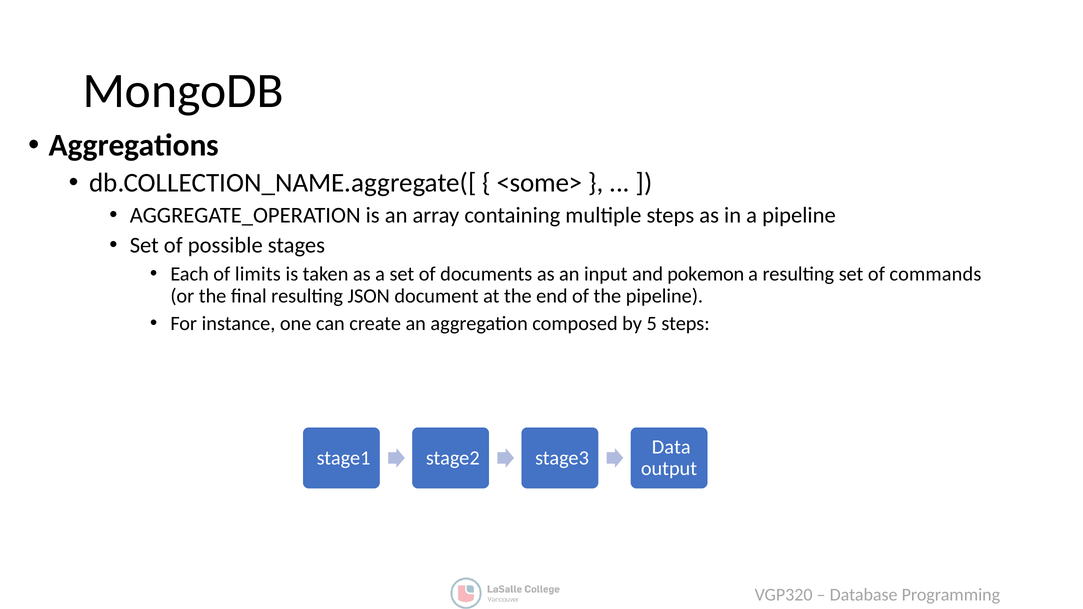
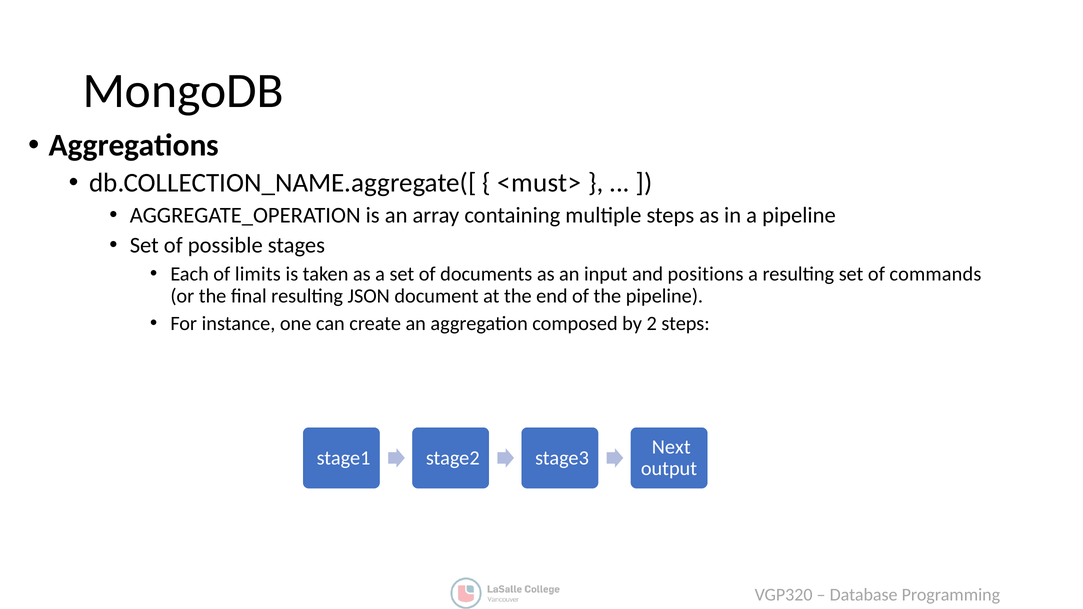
<some>: <some> -> <must> (539, 183)
pokemon: pokemon -> positions (706, 274)
5: 5 -> 2 (652, 324)
Data: Data -> Next (671, 447)
